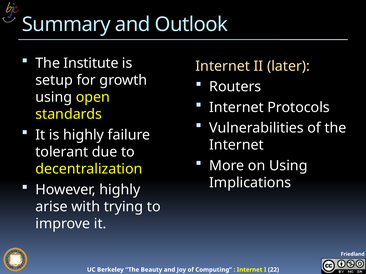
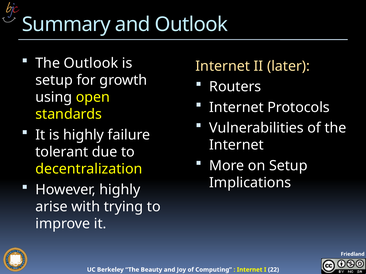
The Institute: Institute -> Outlook (91, 63)
on Using: Using -> Setup (288, 166)
